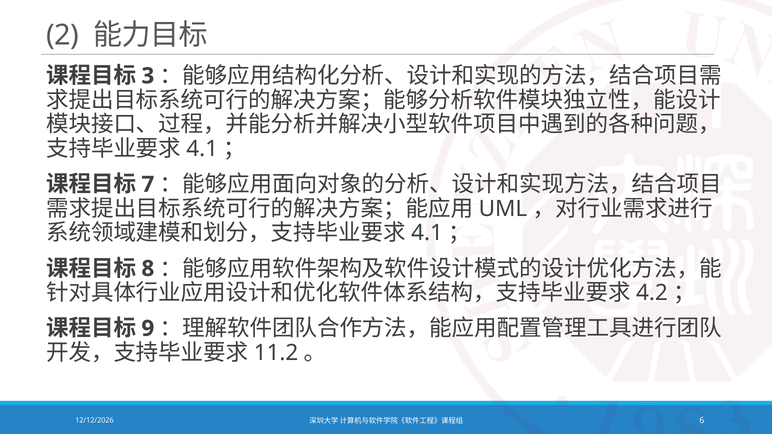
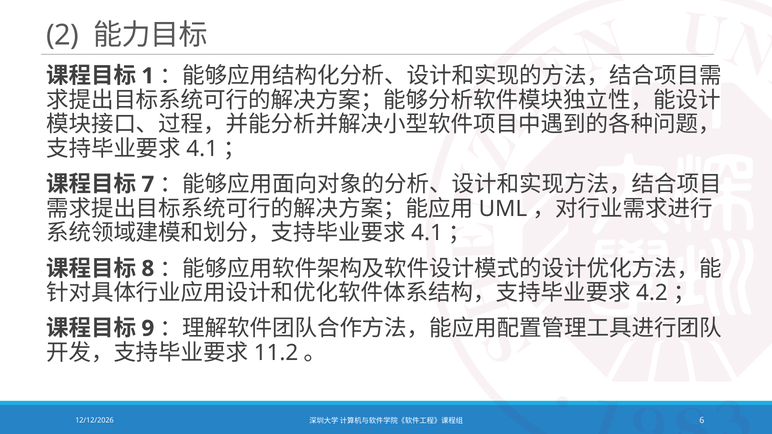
3: 3 -> 1 (148, 76)
